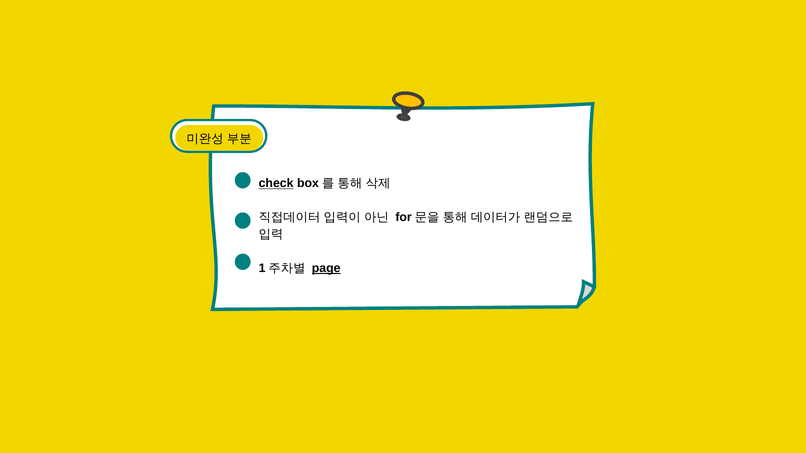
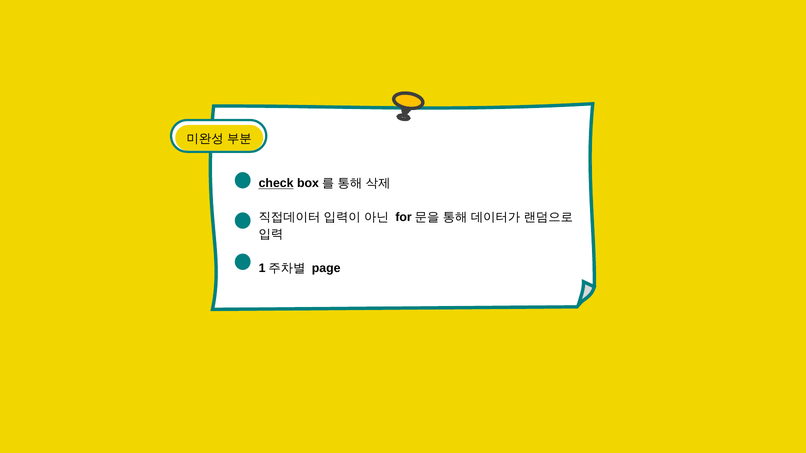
page underline: present -> none (326, 268)
